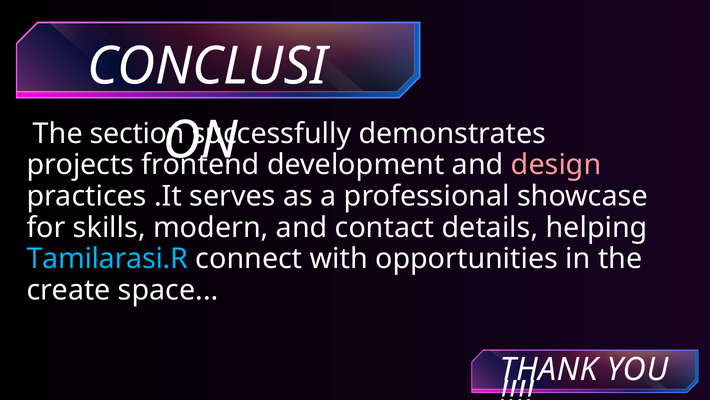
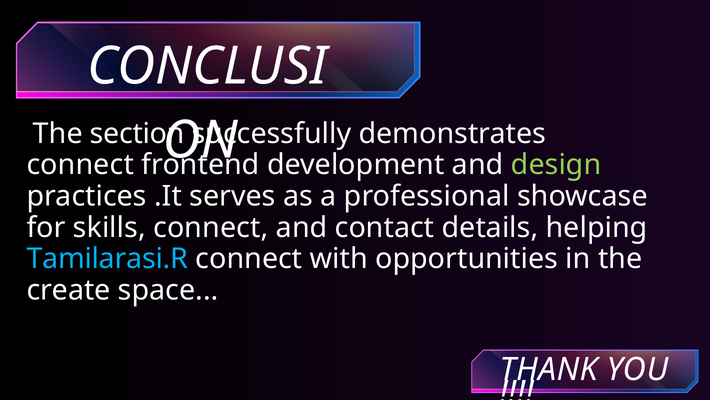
projects: projects -> connect (80, 165)
design colour: pink -> light green (556, 165)
skills modern: modern -> connect (211, 227)
